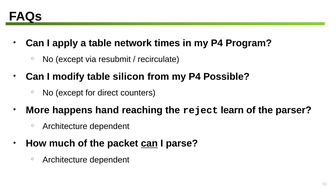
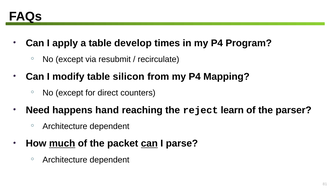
network: network -> develop (133, 43)
Possible: Possible -> Mapping (226, 77)
More: More -> Need (38, 110)
much underline: none -> present (62, 144)
